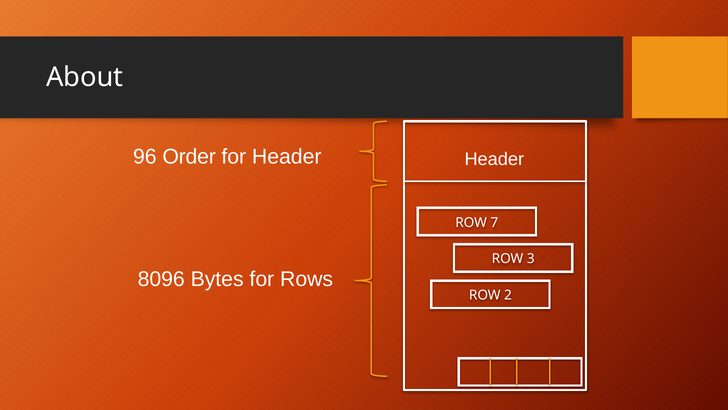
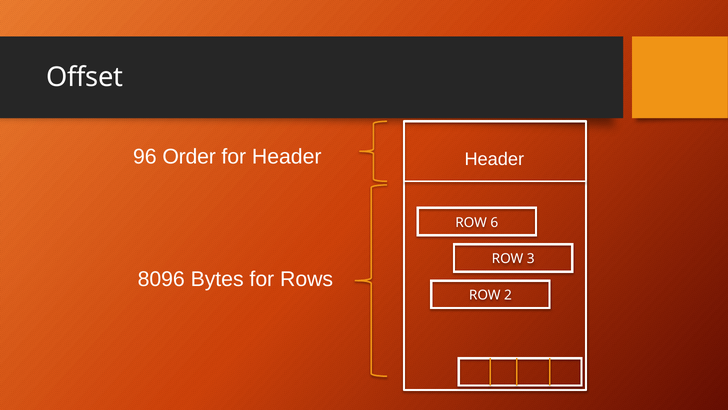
About: About -> Offset (85, 77)
7: 7 -> 6 (494, 222)
